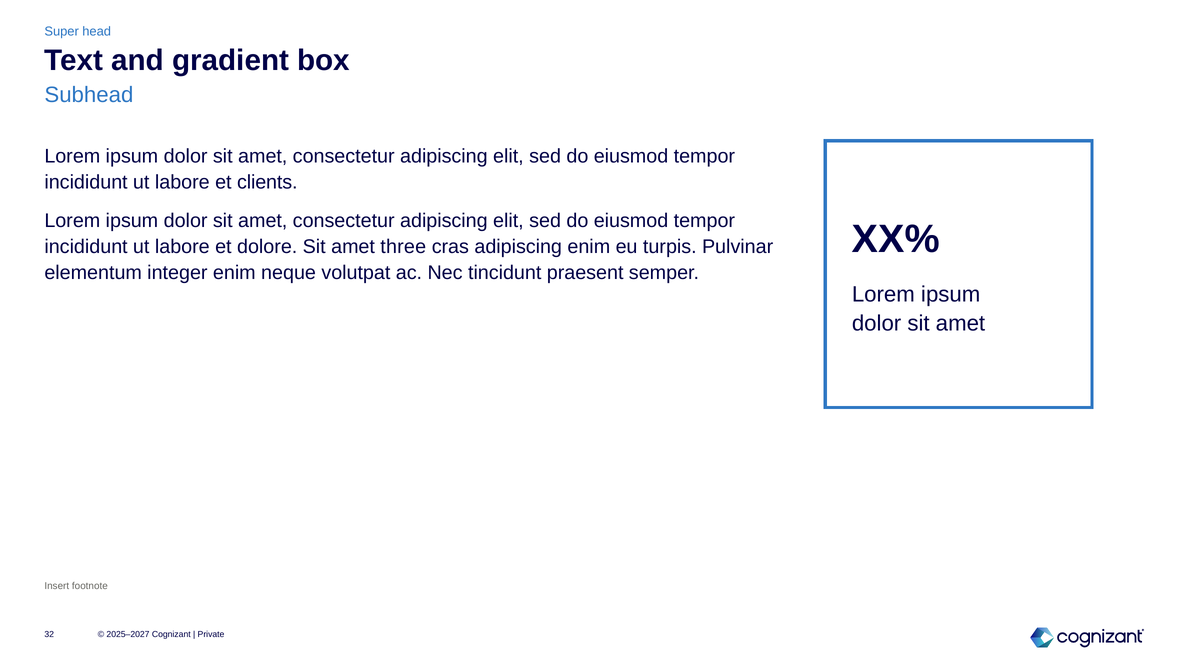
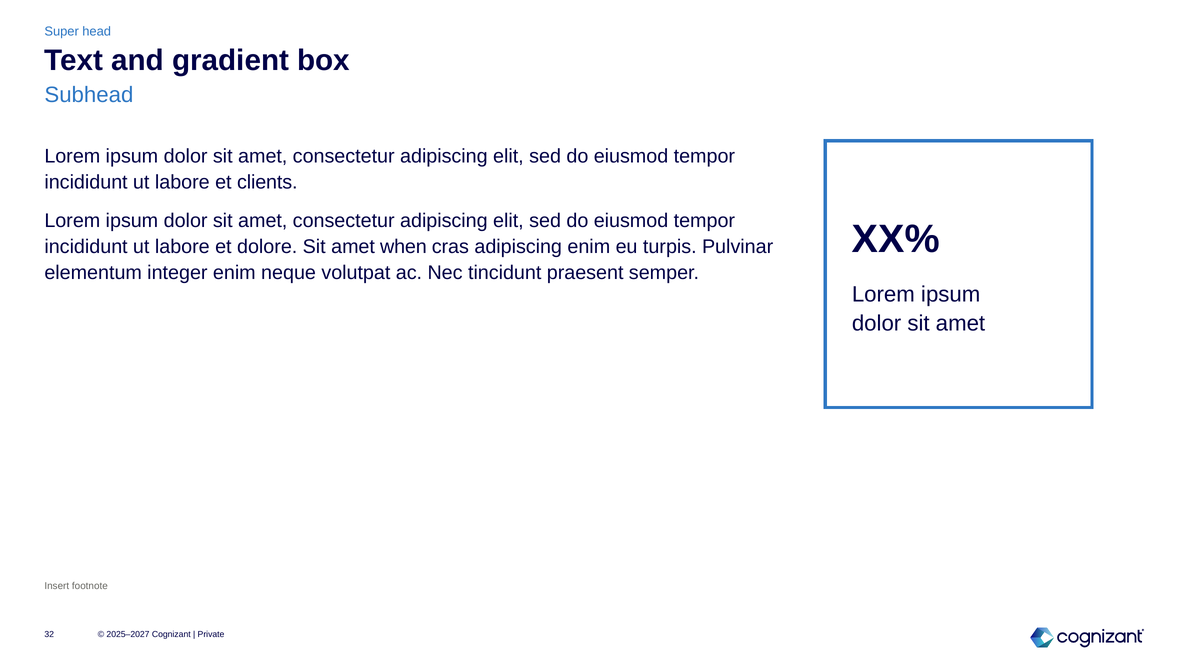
three: three -> when (403, 247)
